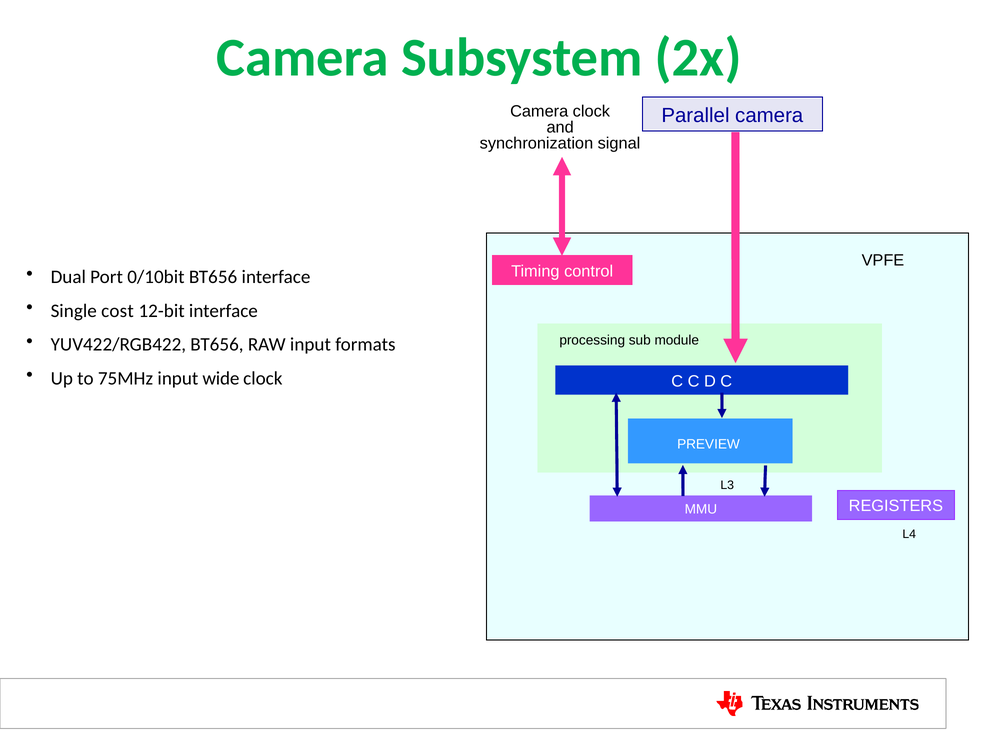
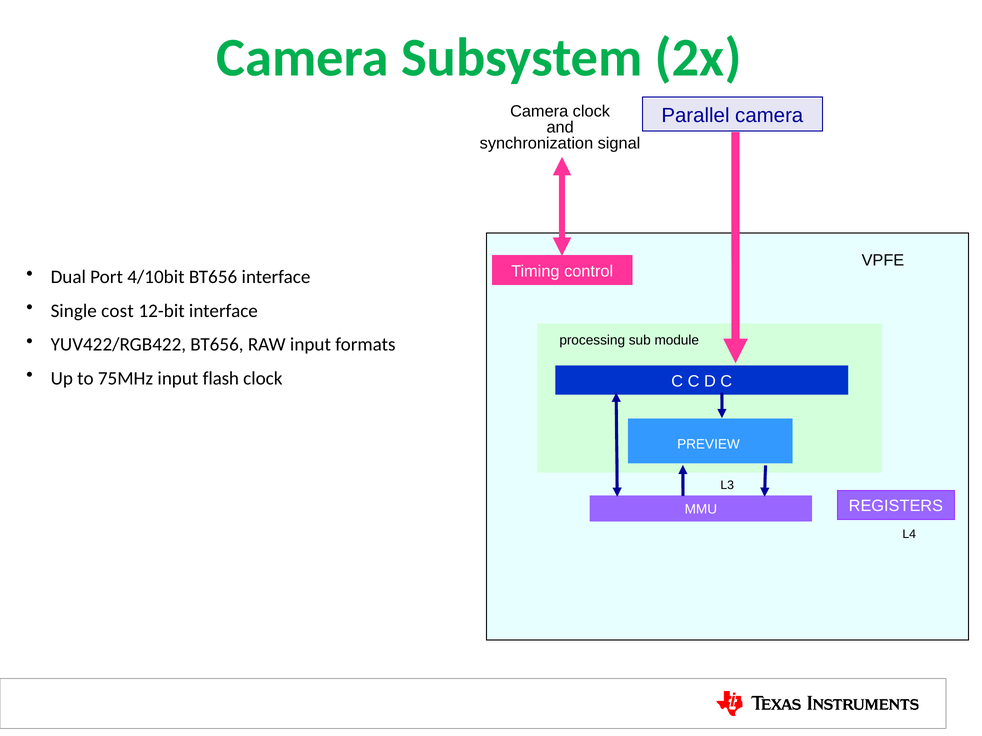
0/10bit: 0/10bit -> 4/10bit (156, 277)
wide: wide -> flash (221, 379)
